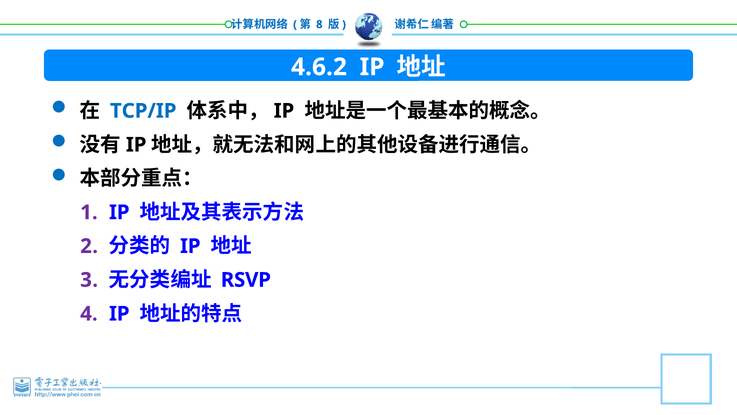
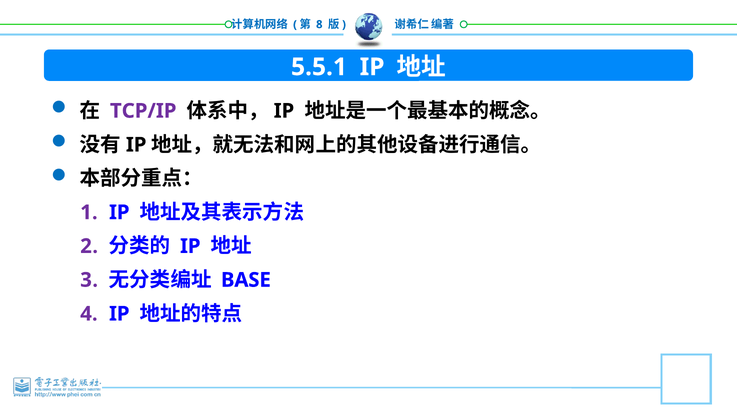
4.6.2: 4.6.2 -> 5.5.1 (319, 67)
TCP/IP colour: blue -> purple (143, 111)
RSVP: RSVP -> BASE (246, 280)
